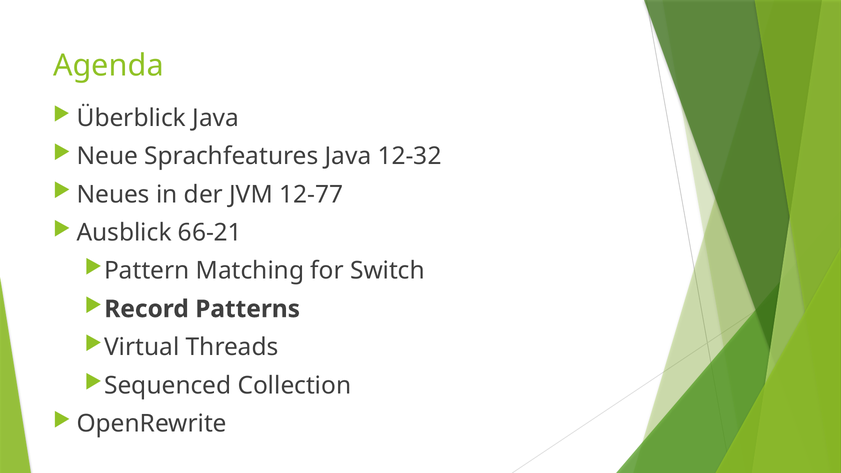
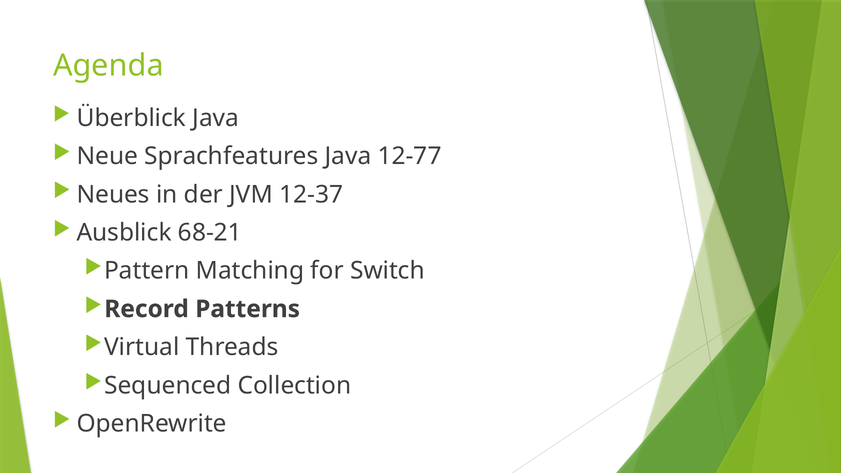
12-32: 12-32 -> 12-77 (410, 156)
12-77: 12-77 -> 12-37 (311, 194)
66-21: 66-21 -> 68-21 (210, 233)
